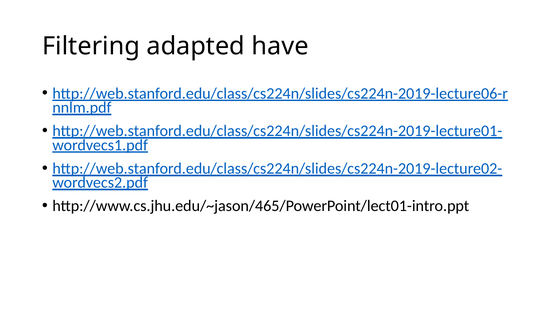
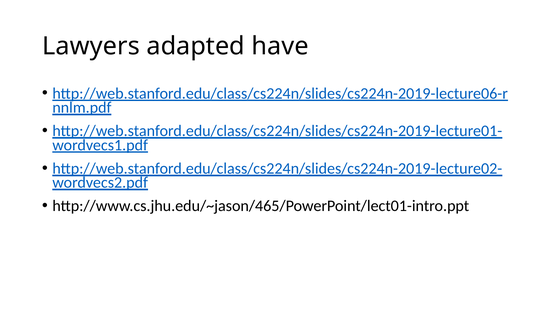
Filtering: Filtering -> Lawyers (91, 46)
